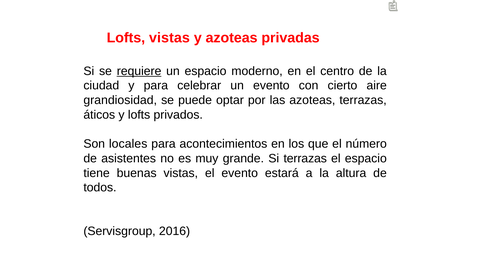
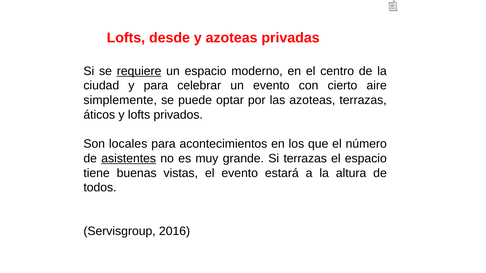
Lofts vistas: vistas -> desde (169, 38)
grandiosidad: grandiosidad -> simplemente (120, 100)
asistentes underline: none -> present (129, 159)
